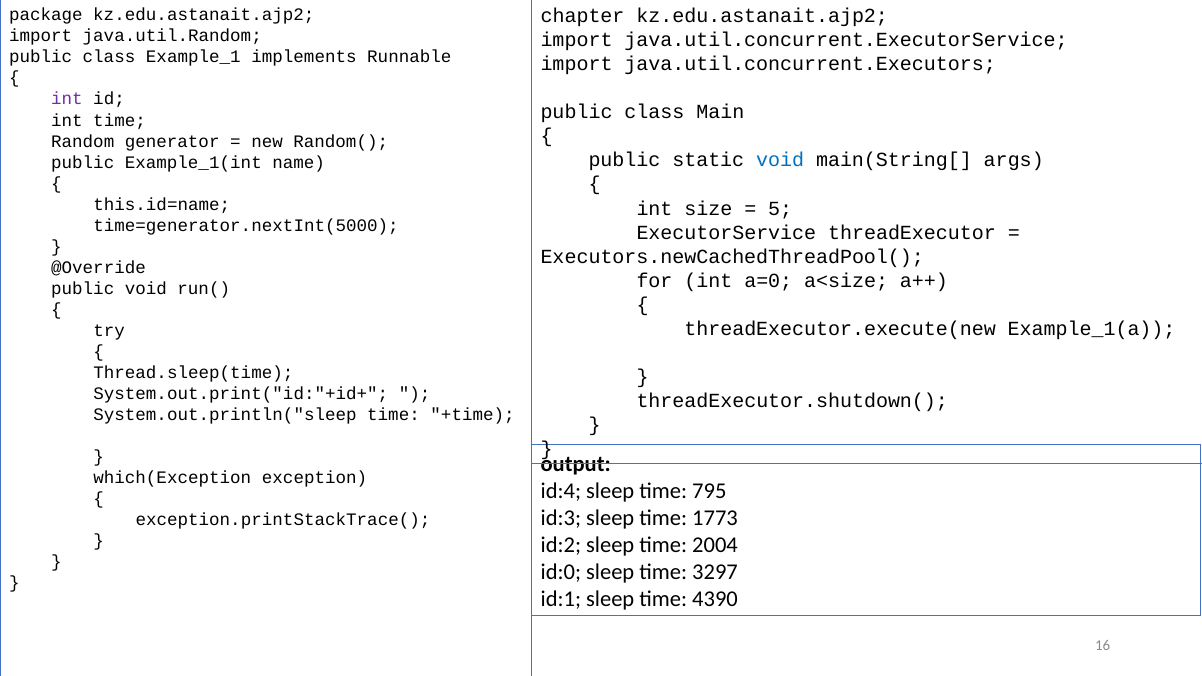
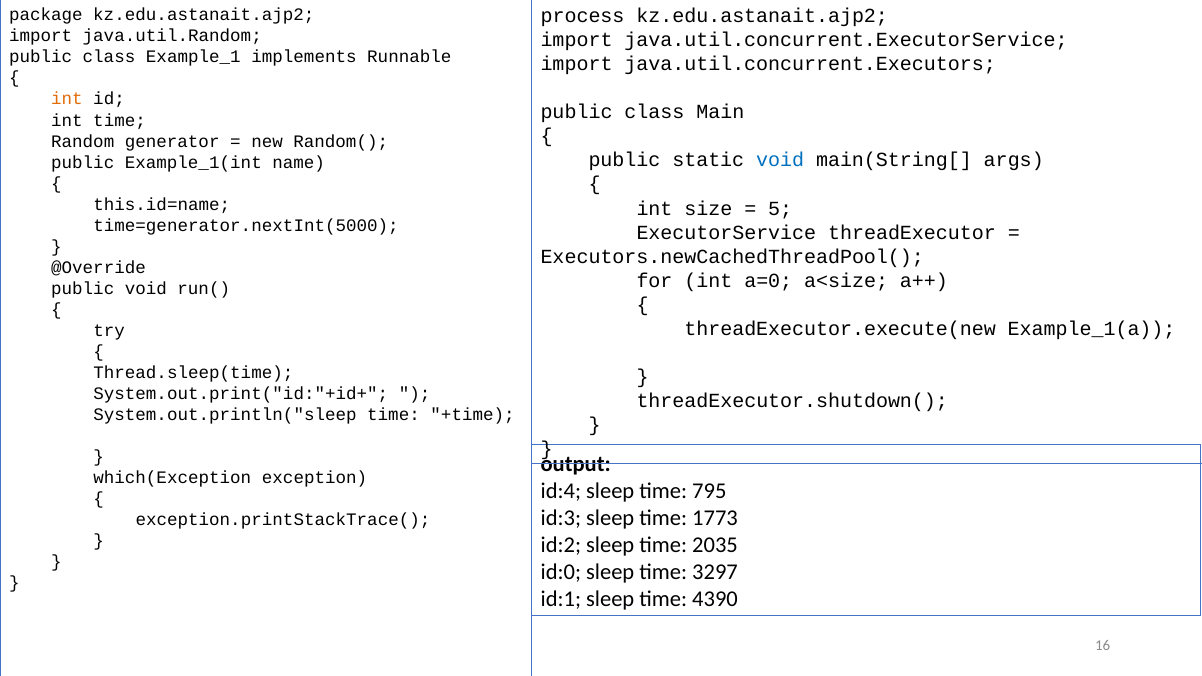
chapter: chapter -> process (583, 16)
int colour: purple -> orange (67, 99)
2004: 2004 -> 2035 (715, 545)
